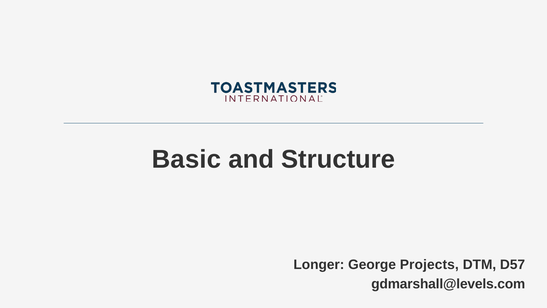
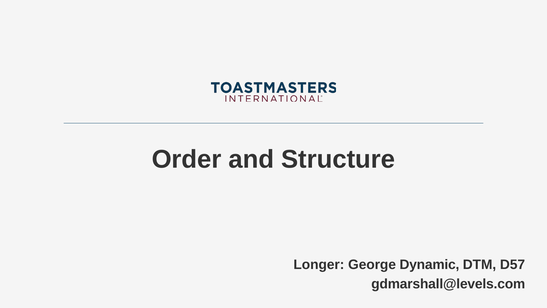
Basic: Basic -> Order (187, 159)
Projects: Projects -> Dynamic (429, 264)
